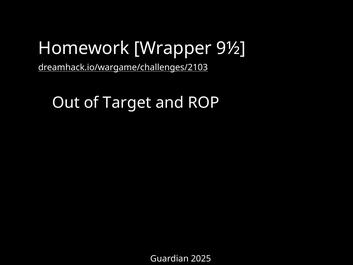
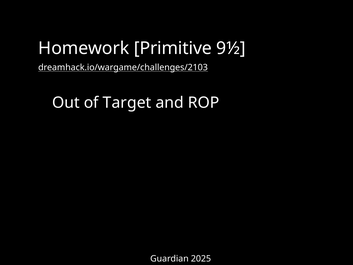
Wrapper: Wrapper -> Primitive (173, 48)
